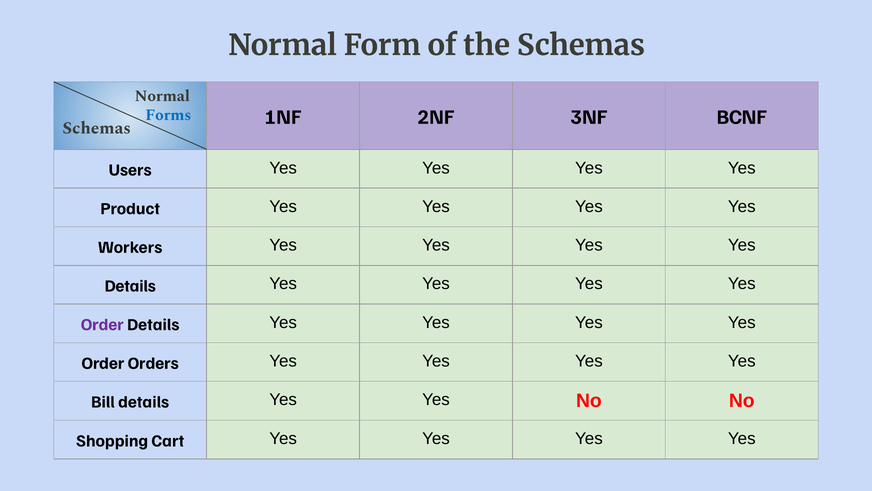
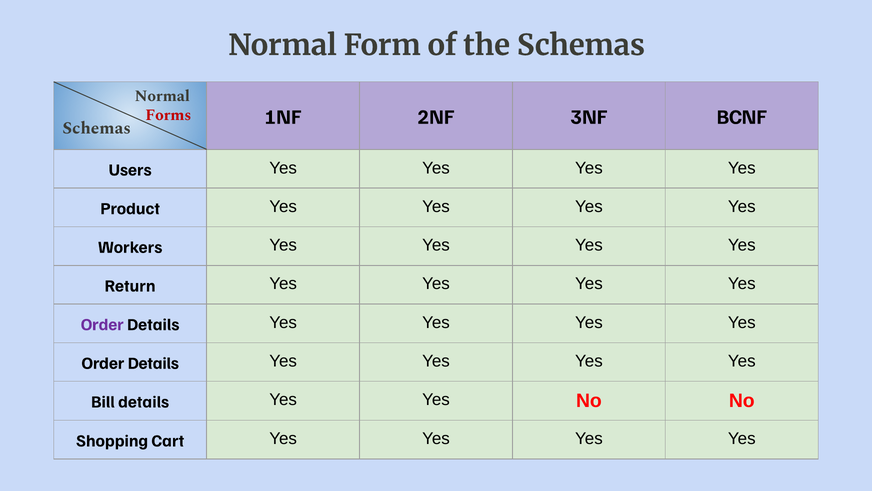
Forms colour: blue -> red (168, 115)
Details: Details -> Return (130, 286)
Orders: Orders -> Details (153, 363)
